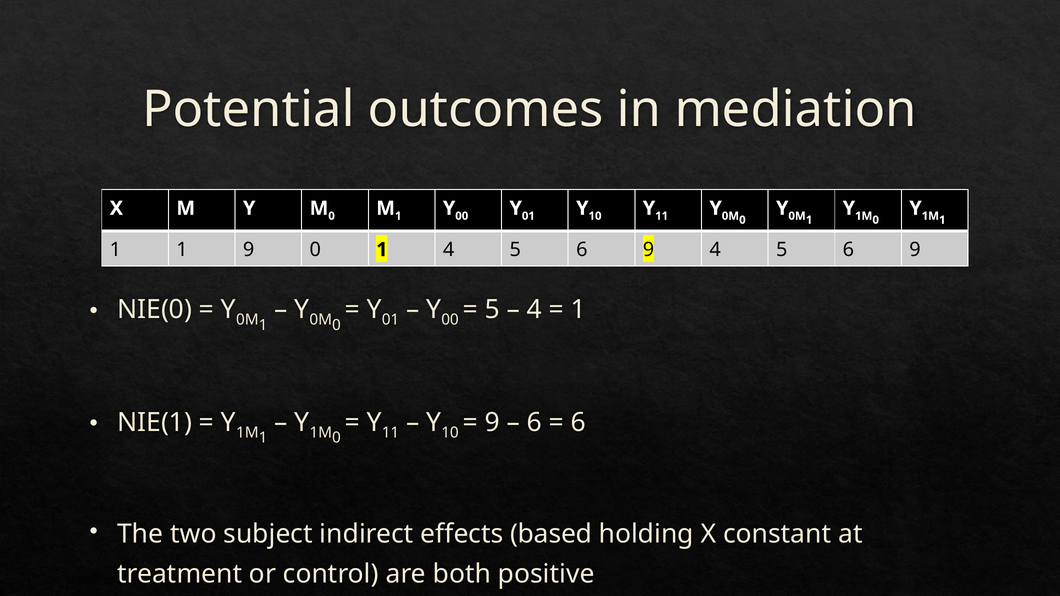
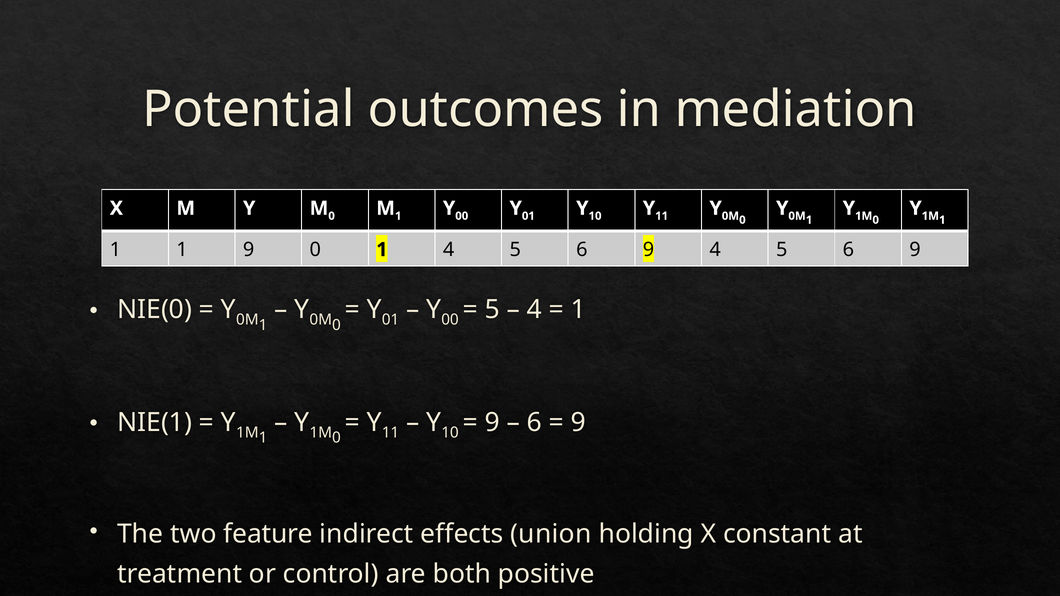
6: 6 -> 9 (579, 422)
subject: subject -> feature (268, 534)
based: based -> union (551, 534)
